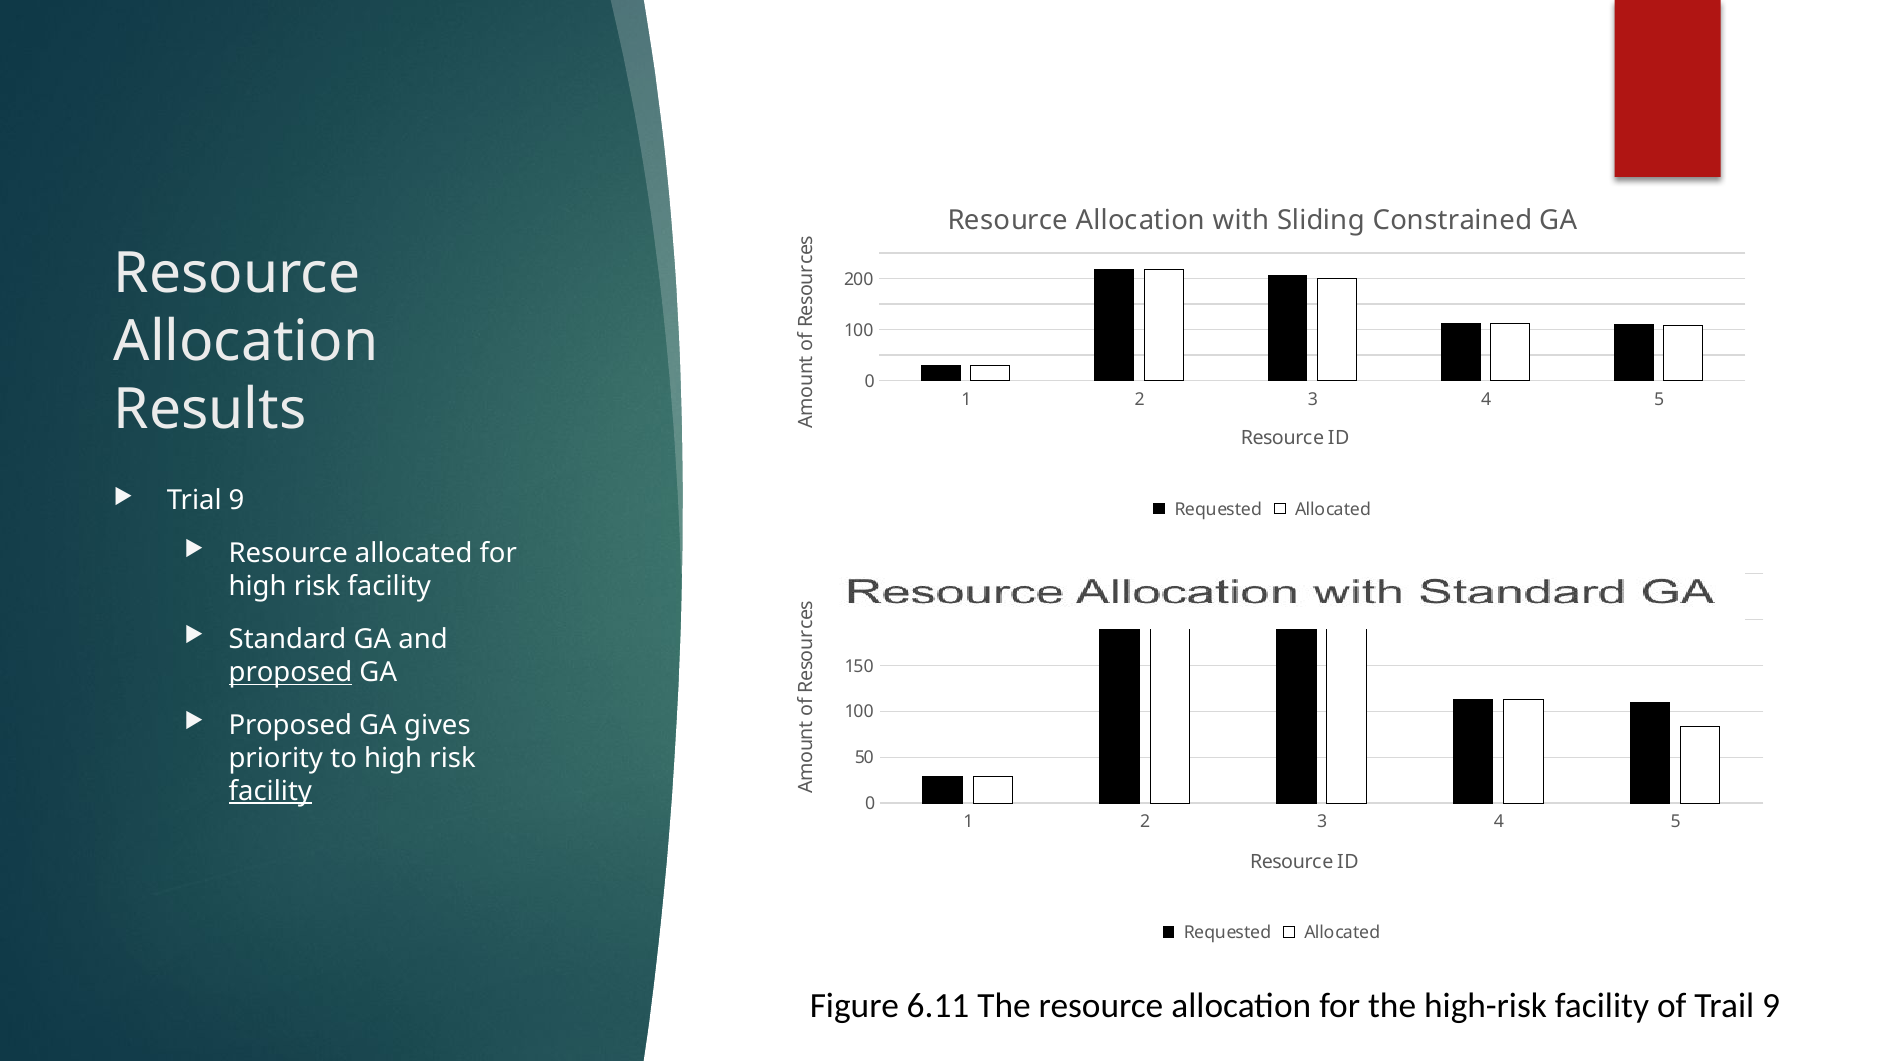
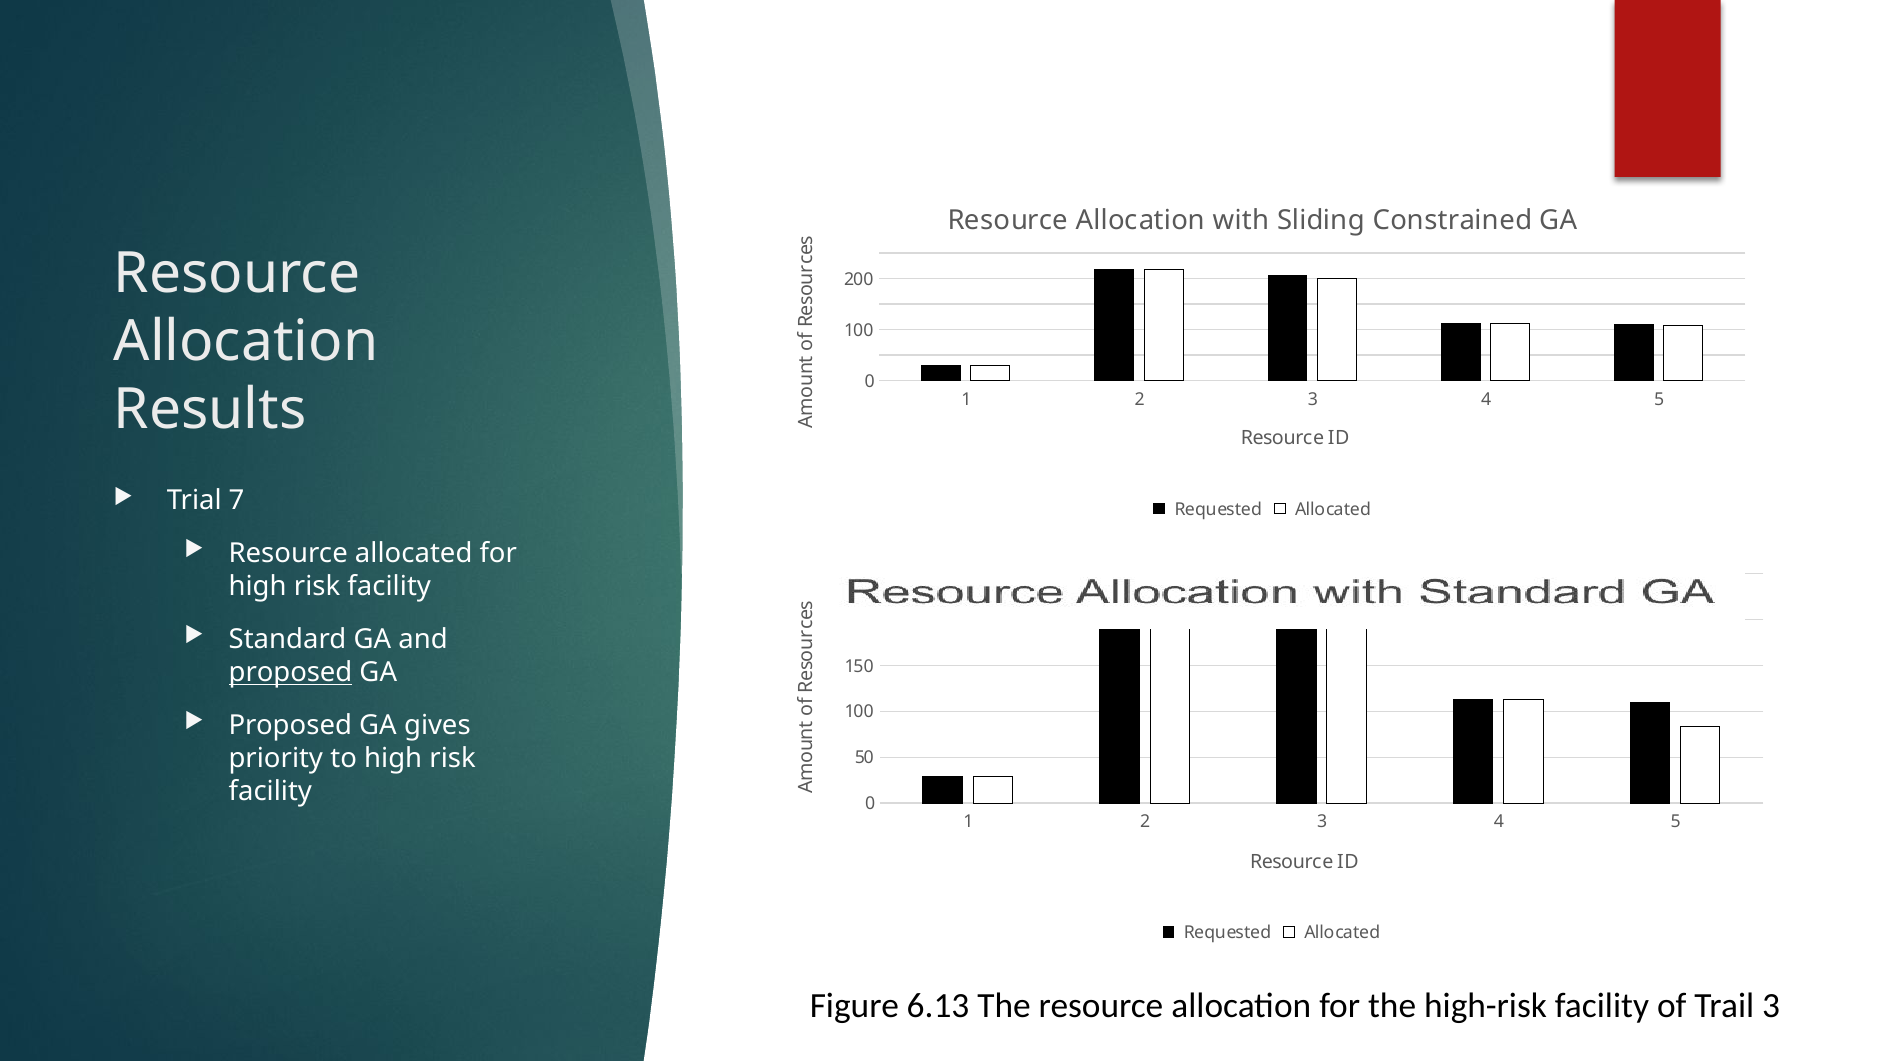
Trial 9: 9 -> 7 (237, 501)
facility underline: present -> none (270, 791)
6.11: 6.11 -> 6.13 (938, 1006)
Trail 9: 9 -> 3 (1771, 1006)
